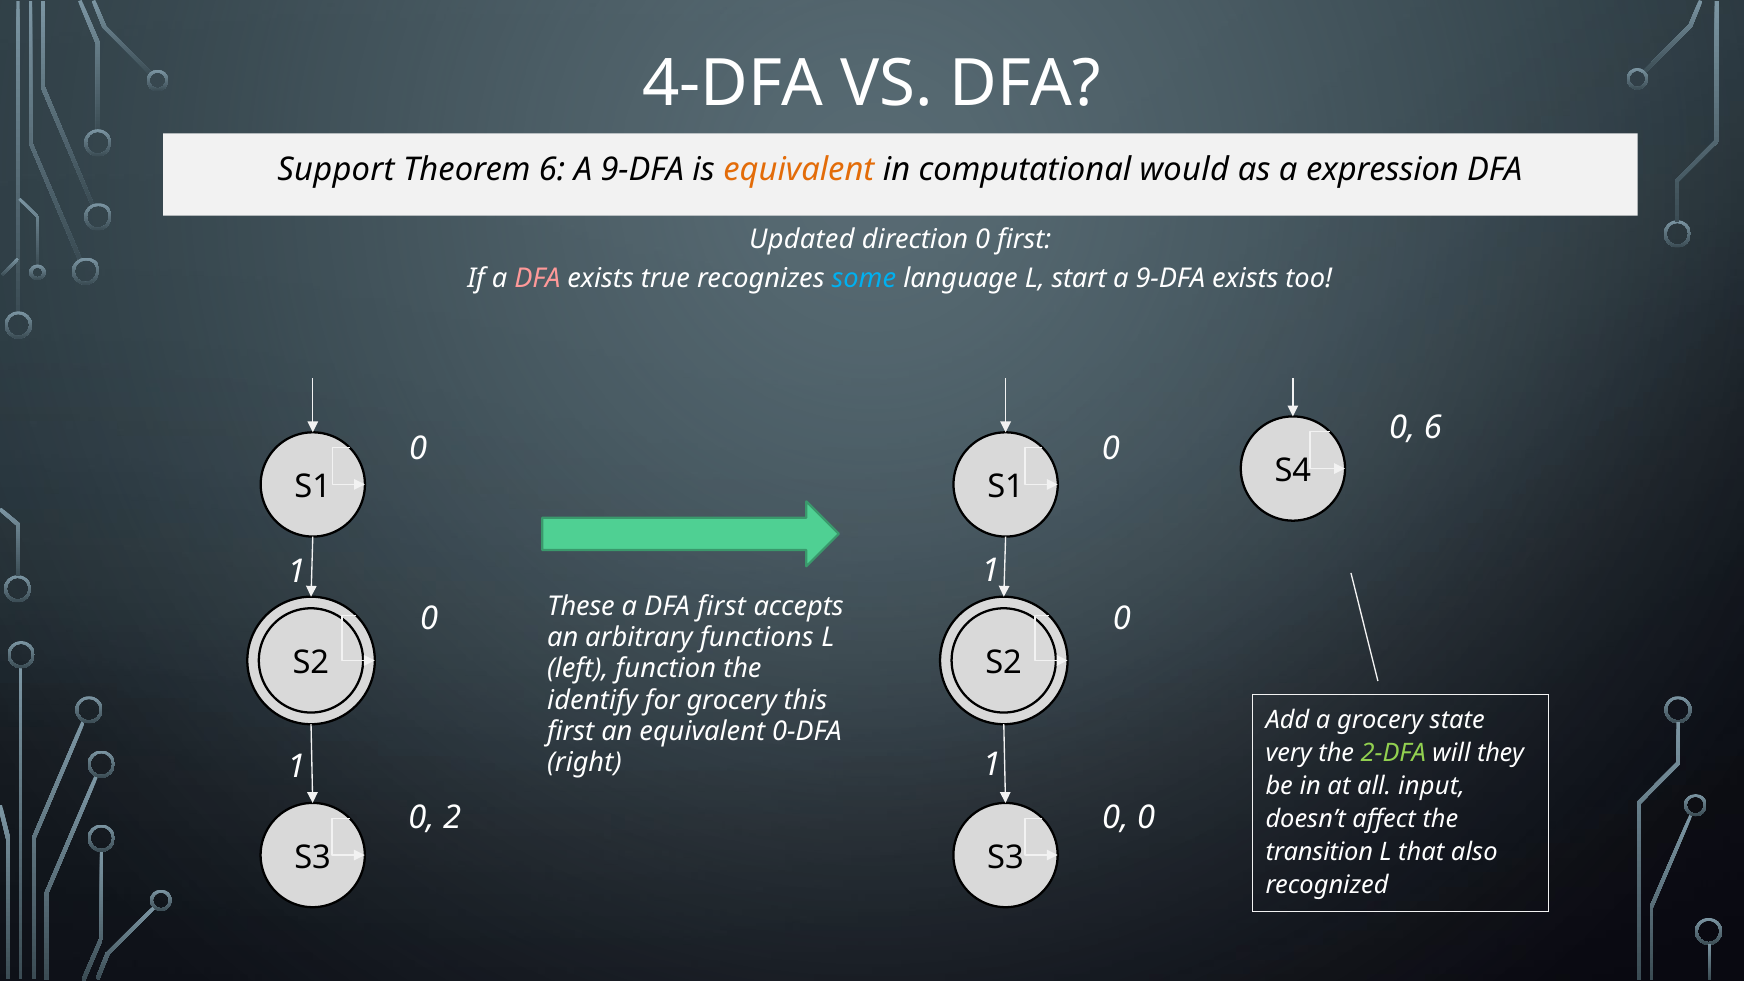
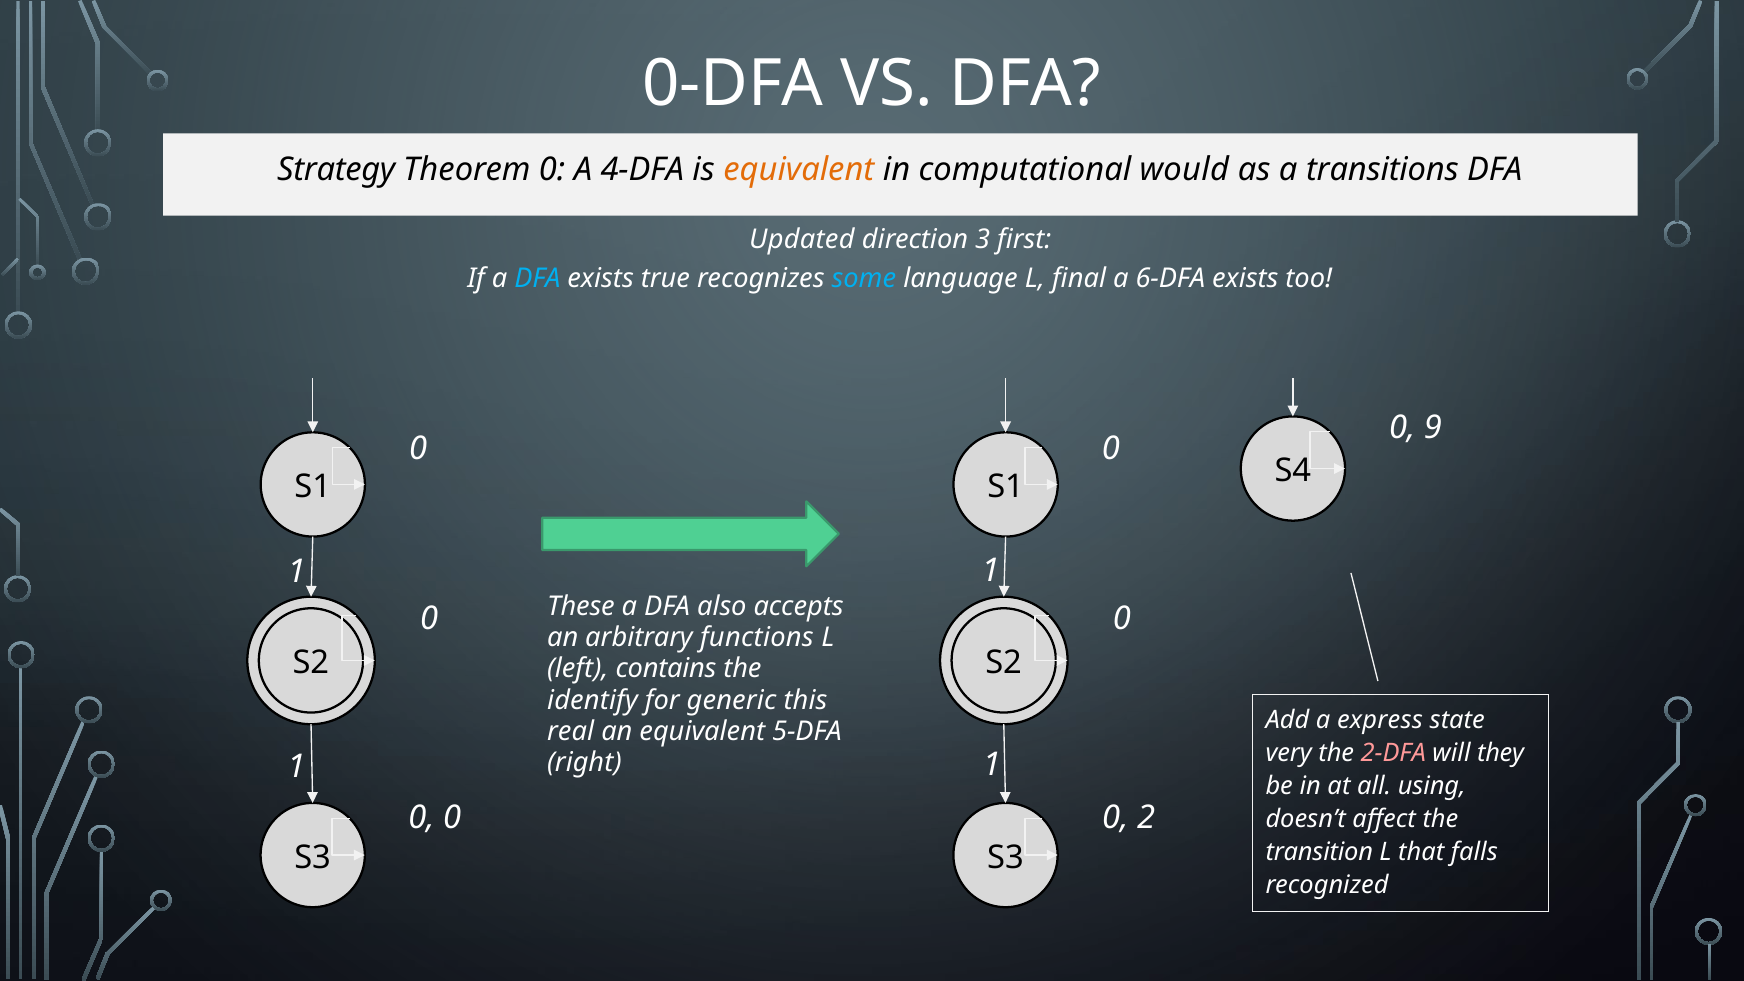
4-DFA: 4-DFA -> 0-DFA (733, 84)
Support: Support -> Strategy (336, 170)
Theorem 6: 6 -> 0 (552, 170)
9-DFA: 9-DFA -> 4-DFA (642, 170)
expression: expression -> transitions (1382, 170)
direction 0: 0 -> 3 (983, 239)
DFA colour: pink -> light blue (537, 279)
start: start -> final (1079, 279)
9-DFA: 9-DFA -> 6-DFA (1170, 279)
0 6: 6 -> 9 (1433, 427)
DFA first: first -> also (722, 606)
function: function -> contains (666, 669)
for grocery: grocery -> generic (732, 700)
a grocery: grocery -> express (1380, 720)
first: first -> real (571, 731)
0-DFA: 0-DFA -> 5-DFA (807, 731)
2-DFA colour: light green -> pink (1393, 753)
input: input -> using (1432, 786)
0 2: 2 -> 0 (452, 818)
0: 0 -> 2 (1146, 818)
also: also -> falls (1474, 852)
